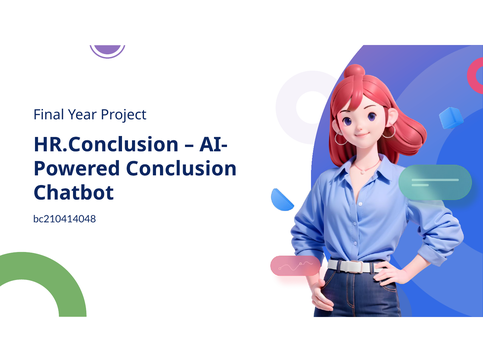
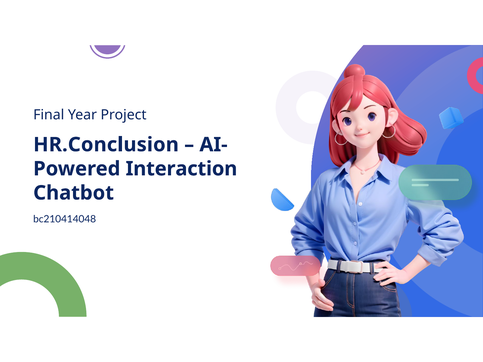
Conclusion: Conclusion -> Interaction (181, 169)
